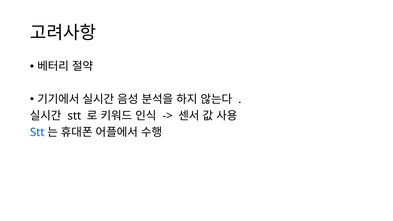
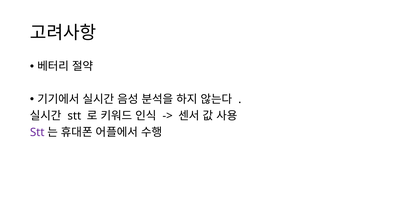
Stt colour: blue -> purple (37, 132)
